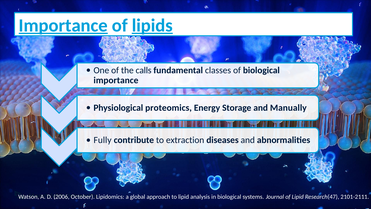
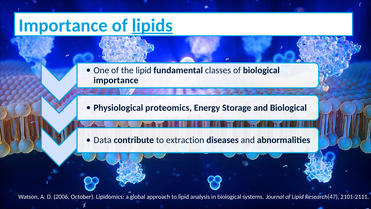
Importance underline: present -> none (63, 25)
the calls: calls -> lipid (144, 70)
and Manually: Manually -> Biological (288, 108)
Fully: Fully -> Data (103, 140)
